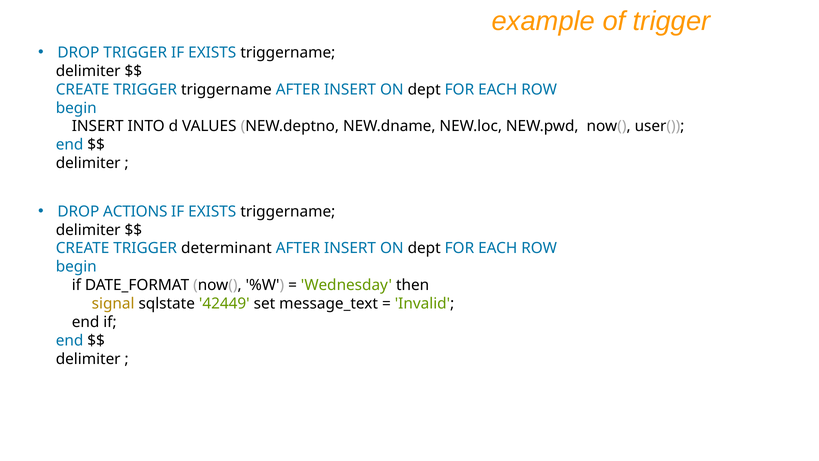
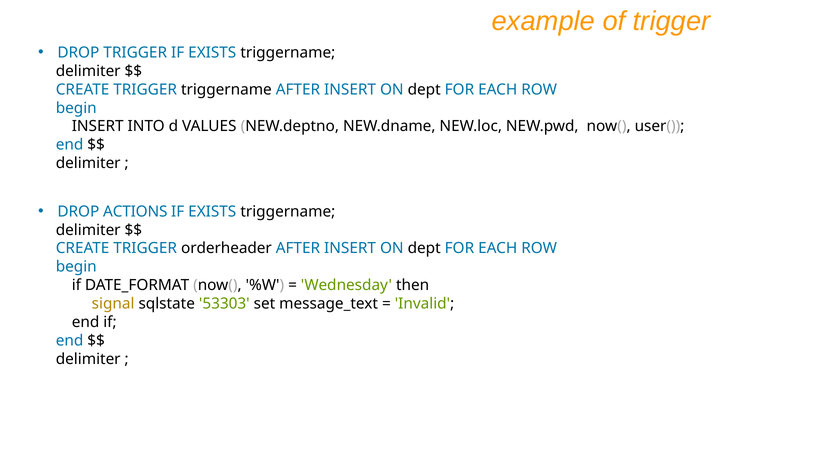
determinant: determinant -> orderheader (226, 248)
42449: 42449 -> 53303 (224, 304)
